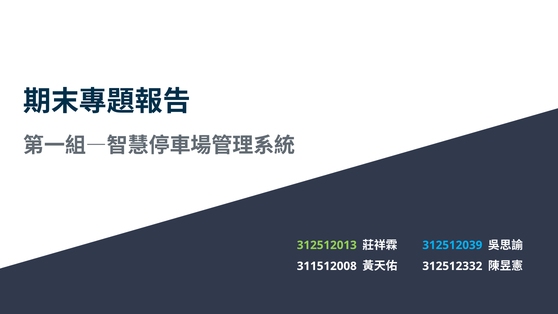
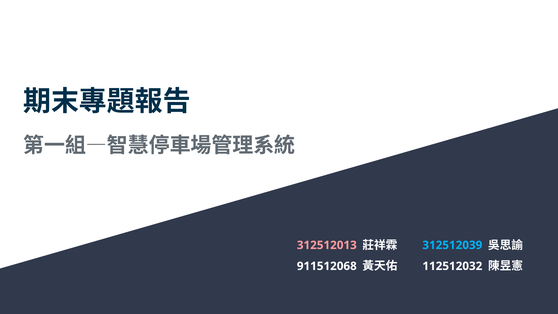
312512013 colour: light green -> pink (327, 245)
311512008: 311512008 -> 911512068 (327, 266)
312512332: 312512332 -> 112512032 (452, 266)
